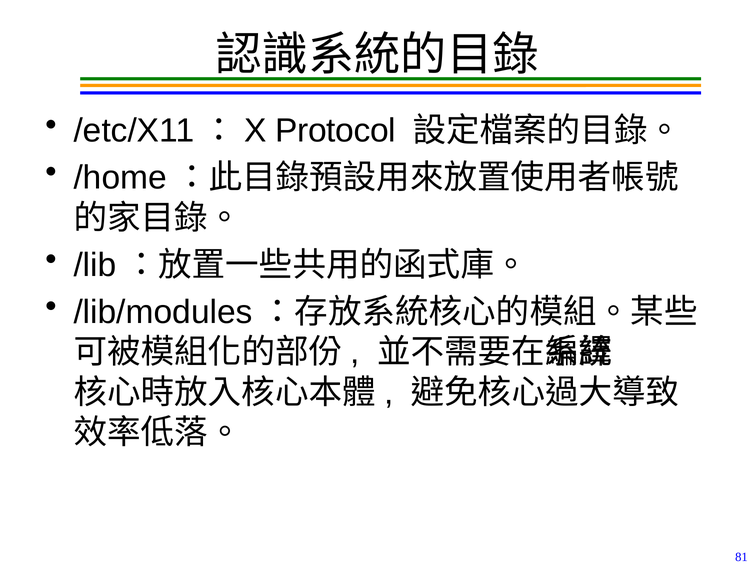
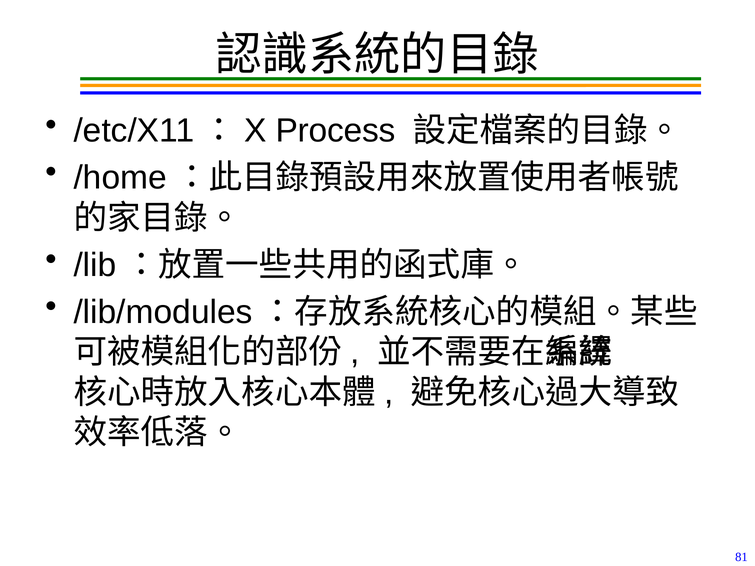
Protocol: Protocol -> Process (336, 131)
